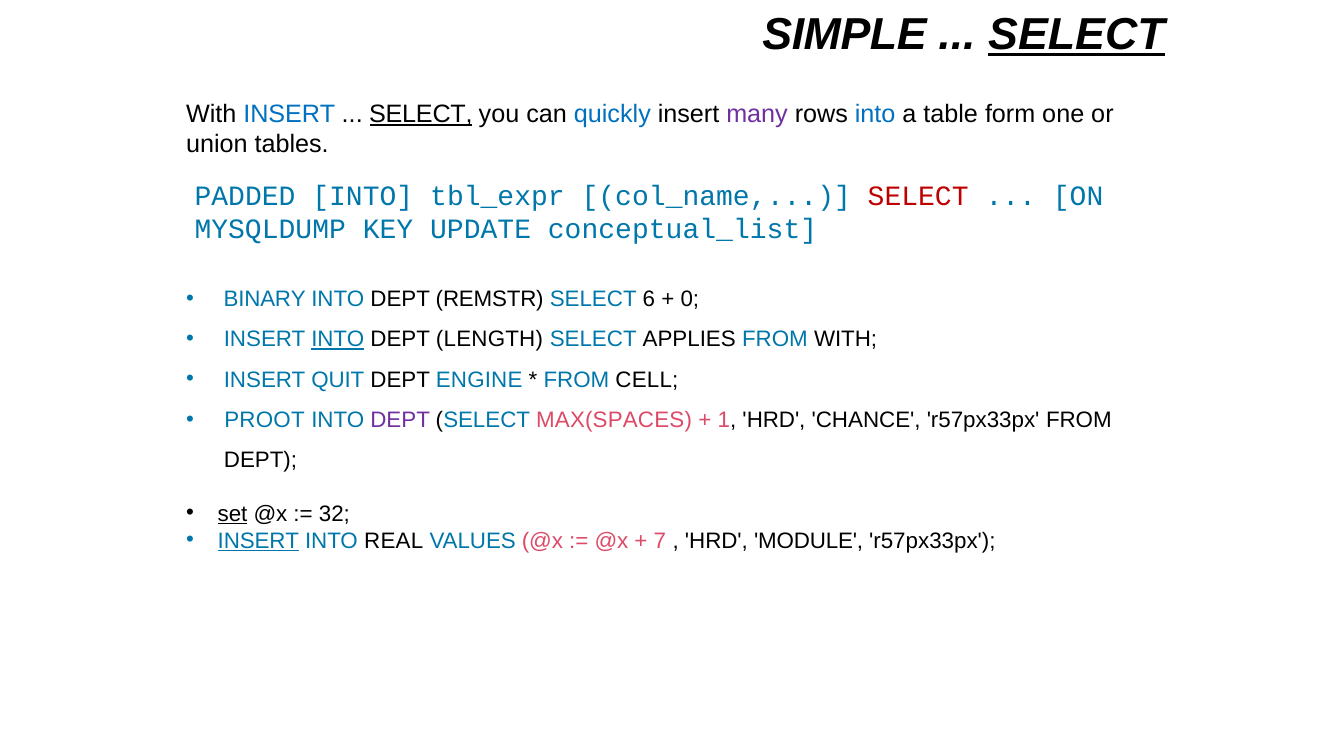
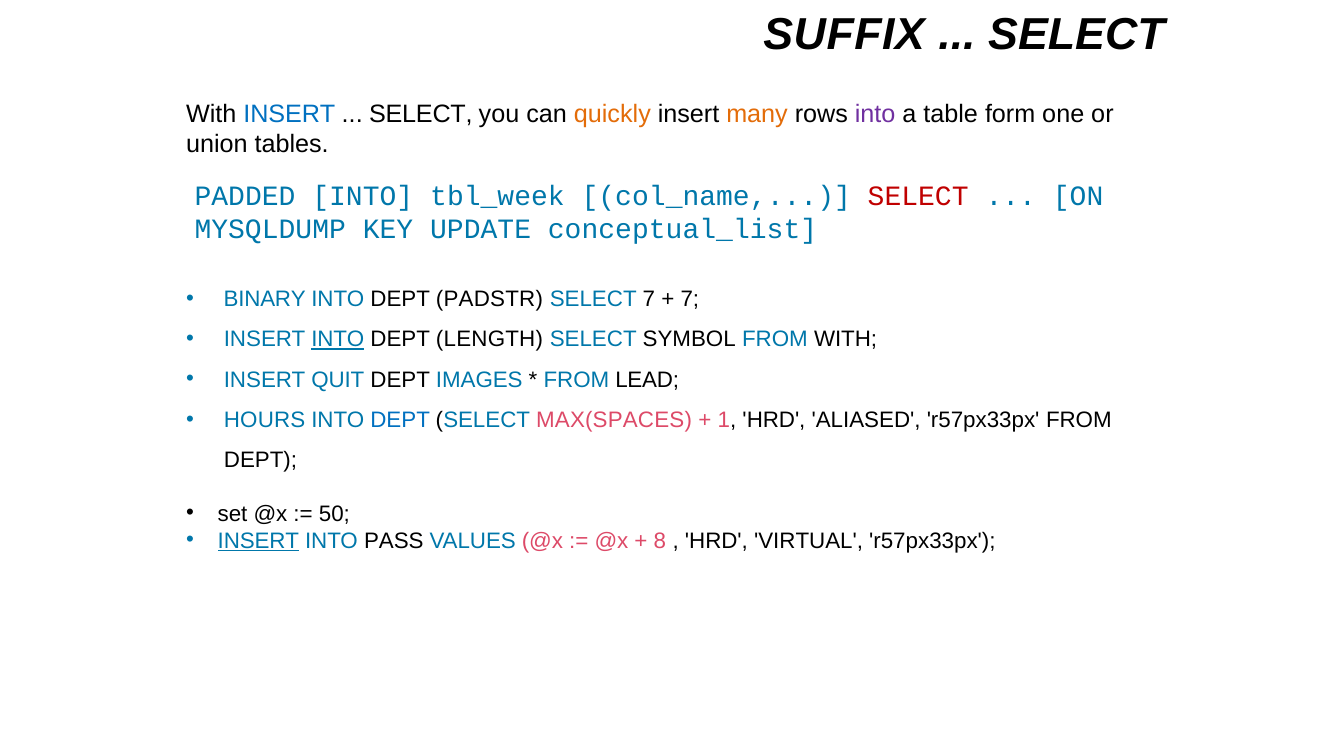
SIMPLE: SIMPLE -> SUFFIX (844, 35)
SELECT underline: present -> none (1076, 35)
SELECT underline: present -> none (421, 114)
quickly colour: blue -> orange (612, 114)
many colour: purple -> orange (757, 114)
into colour: blue -> purple (875, 114)
tbl_expr: tbl_expr -> tbl_week (497, 196)
REMSTR: REMSTR -> PADSTR (489, 299)
SELECT 6: 6 -> 7 (649, 299)
0: 0 -> 7 (690, 299)
APPLIES: APPLIES -> SYMBOL (689, 340)
ENGINE: ENGINE -> IMAGES (479, 380)
CELL: CELL -> LEAD (647, 380)
PROOT: PROOT -> HOURS (265, 420)
DEPT colour: purple -> blue (400, 420)
CHANCE: CHANCE -> ALIASED (866, 420)
set underline: present -> none (233, 514)
32: 32 -> 50 (334, 514)
REAL: REAL -> PASS (394, 541)
7: 7 -> 8 (660, 541)
MODULE: MODULE -> VIRTUAL (809, 541)
